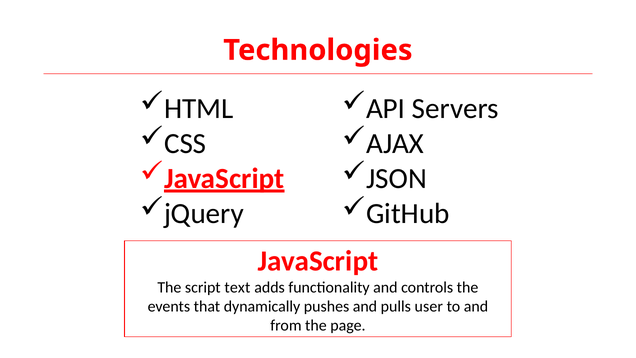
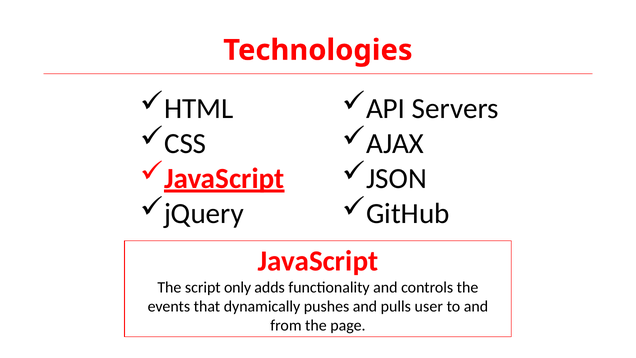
text: text -> only (238, 287)
